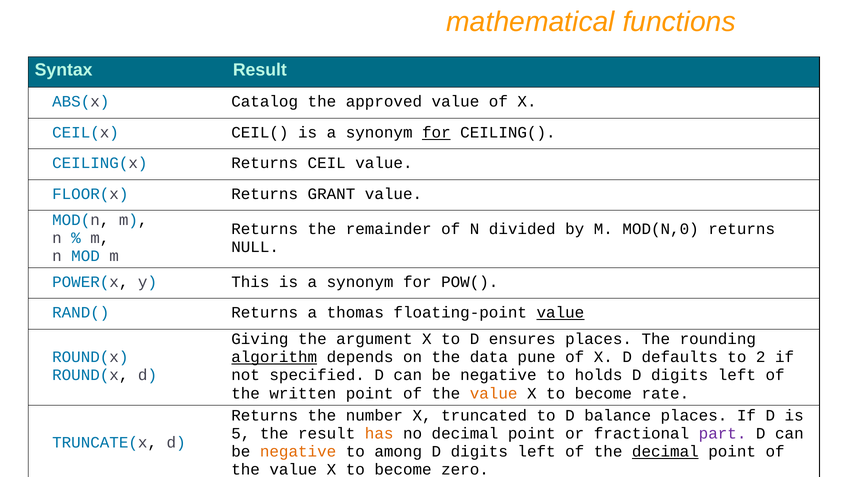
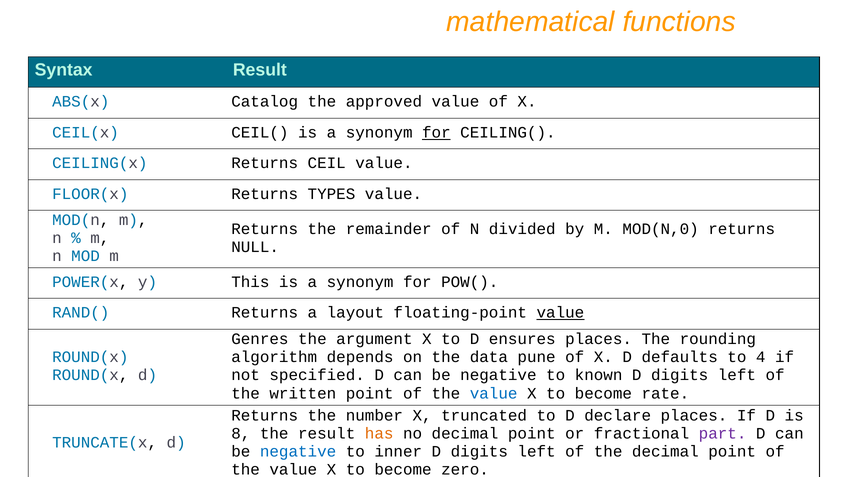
GRANT: GRANT -> TYPES (331, 194)
thomas: thomas -> layout (355, 313)
Giving: Giving -> Genres (260, 339)
algorithm underline: present -> none (274, 357)
2: 2 -> 4 (761, 357)
holds: holds -> known (599, 375)
value colour: orange -> blue (494, 393)
balance: balance -> declare (618, 416)
5: 5 -> 8 (241, 434)
negative colour: orange -> blue (298, 452)
among: among -> inner (398, 452)
decimal underline: present -> none (665, 452)
